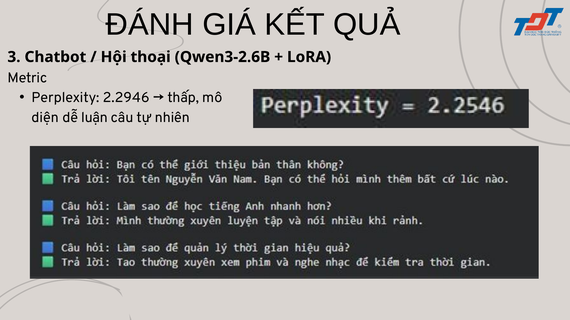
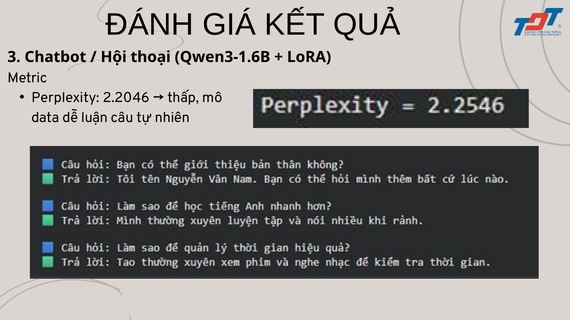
Qwen3-2.6B: Qwen3-2.6B -> Qwen3-1.6B (222, 57)
2.2946: 2.2946 -> 2.2046 (126, 98)
diện: diện -> data (45, 118)
